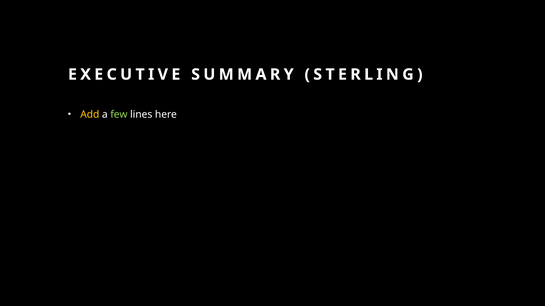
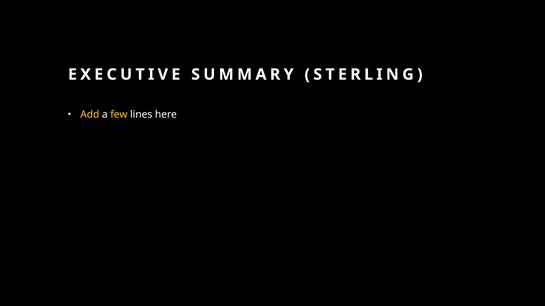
few colour: light green -> yellow (119, 115)
